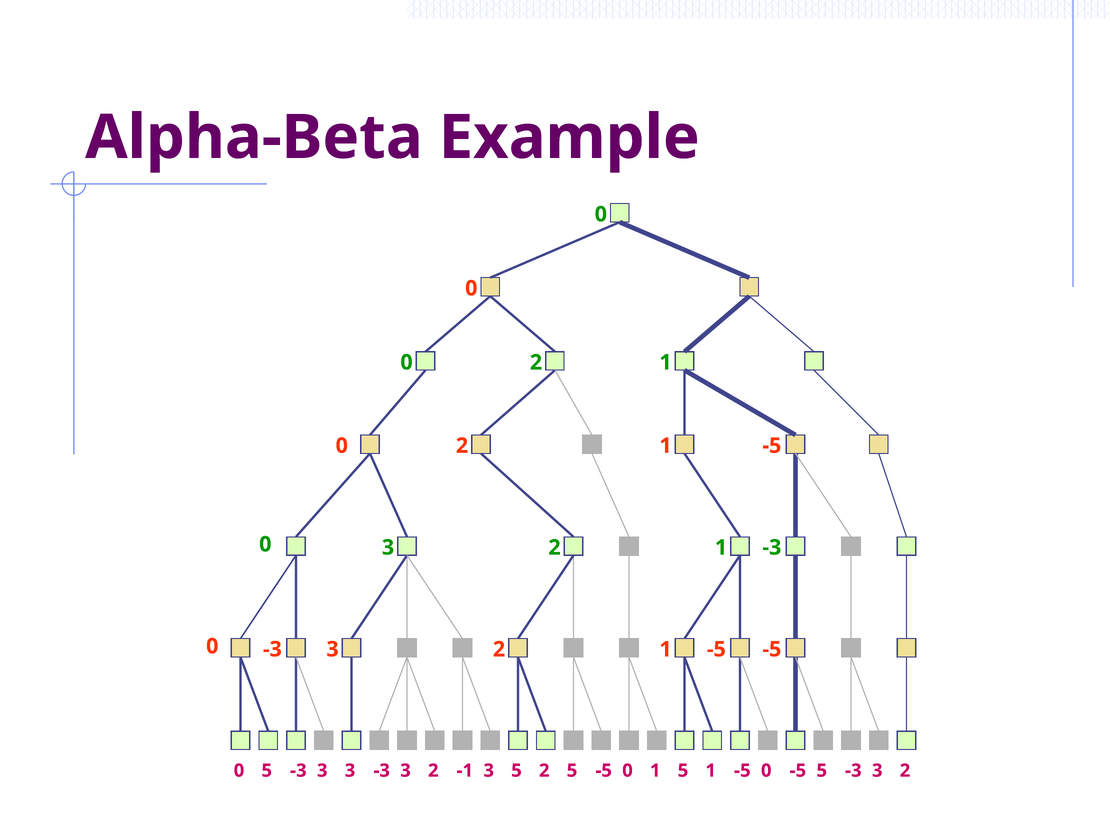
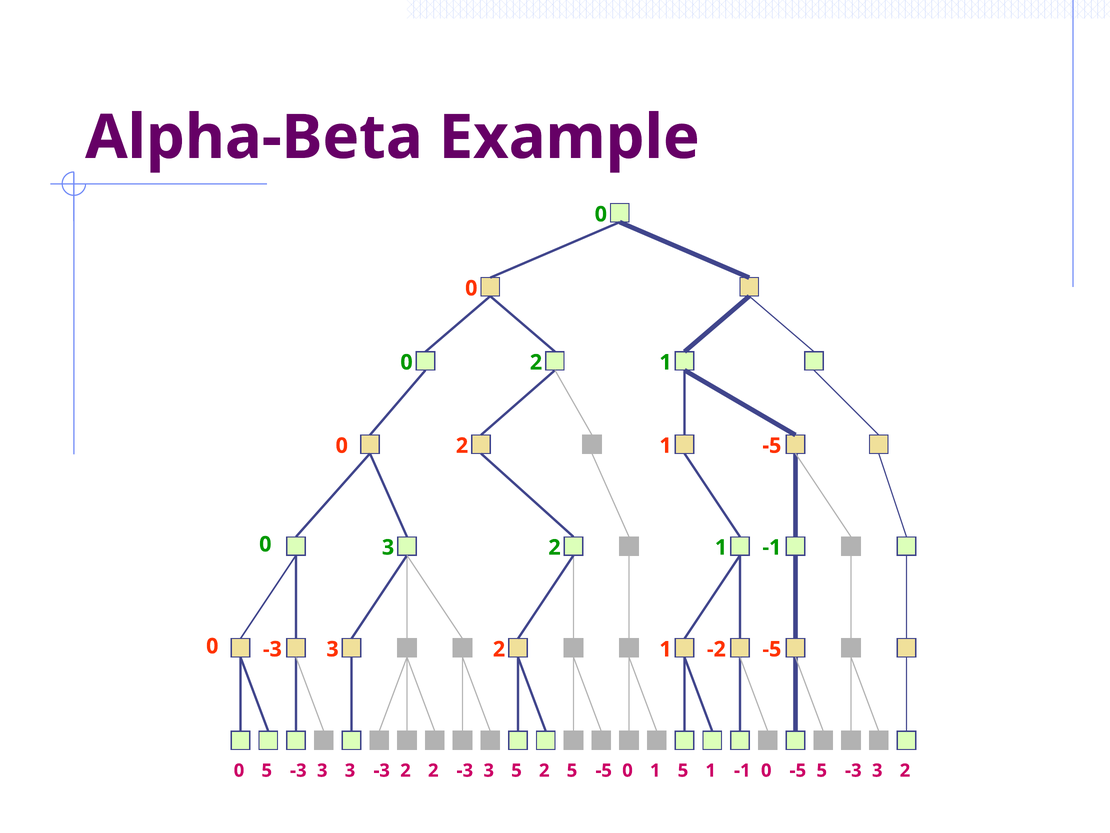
-3: -3 -> -1 (772, 547)
-5: -5 -> -2 (716, 649)
3: 3 -> 2 (405, 770)
-1: -1 -> -3 (465, 770)
-5: -5 -> -1 (742, 770)
